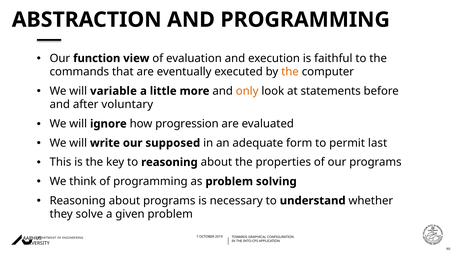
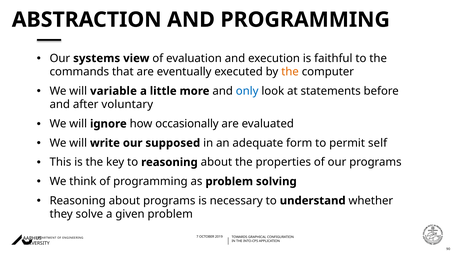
function: function -> systems (97, 58)
only colour: orange -> blue (247, 91)
progression: progression -> occasionally (187, 124)
last: last -> self (378, 143)
